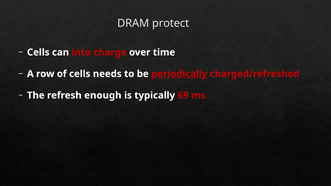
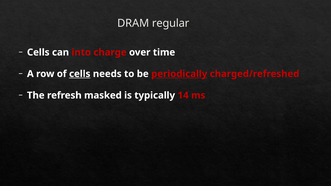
protect: protect -> regular (171, 23)
cells underline: none -> present (80, 74)
enough: enough -> masked (103, 95)
69: 69 -> 14 (183, 95)
